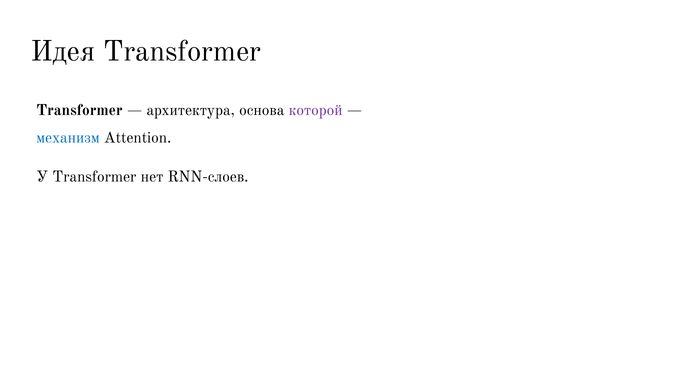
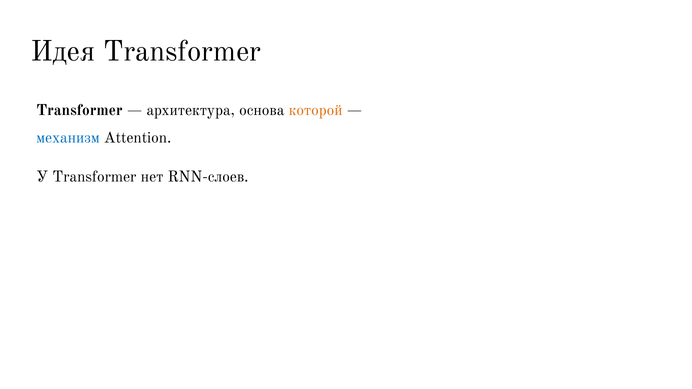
которой colour: purple -> orange (316, 110)
